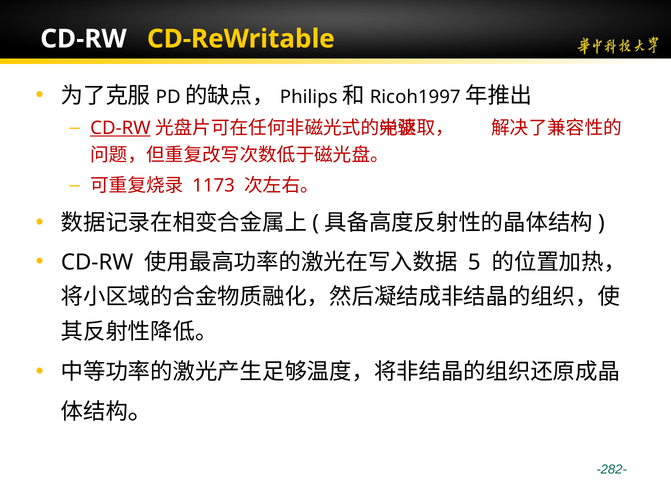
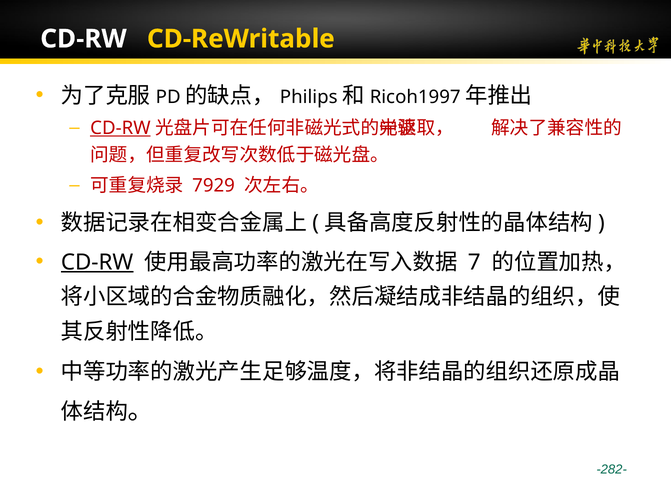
1173: 1173 -> 7929 (214, 186)
CD-RW underline: none -> present (97, 262)
5: 5 -> 7 (474, 262)
